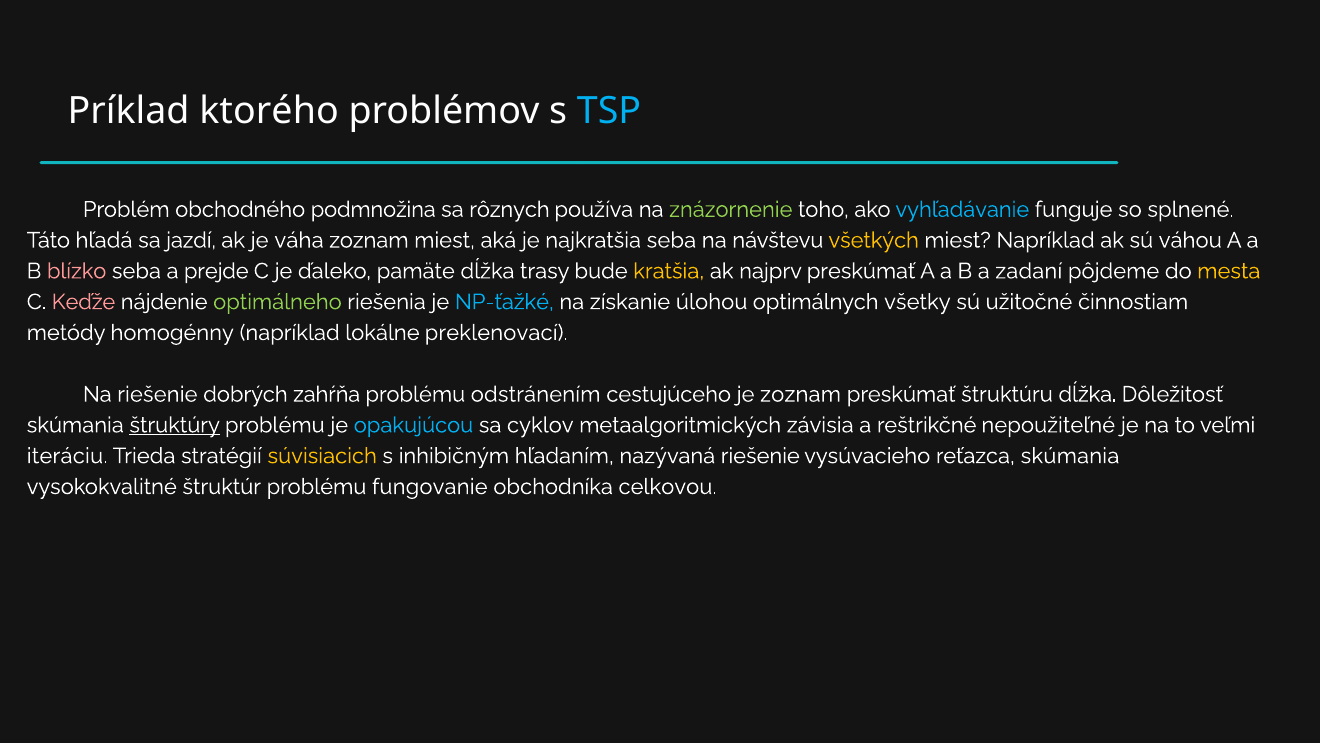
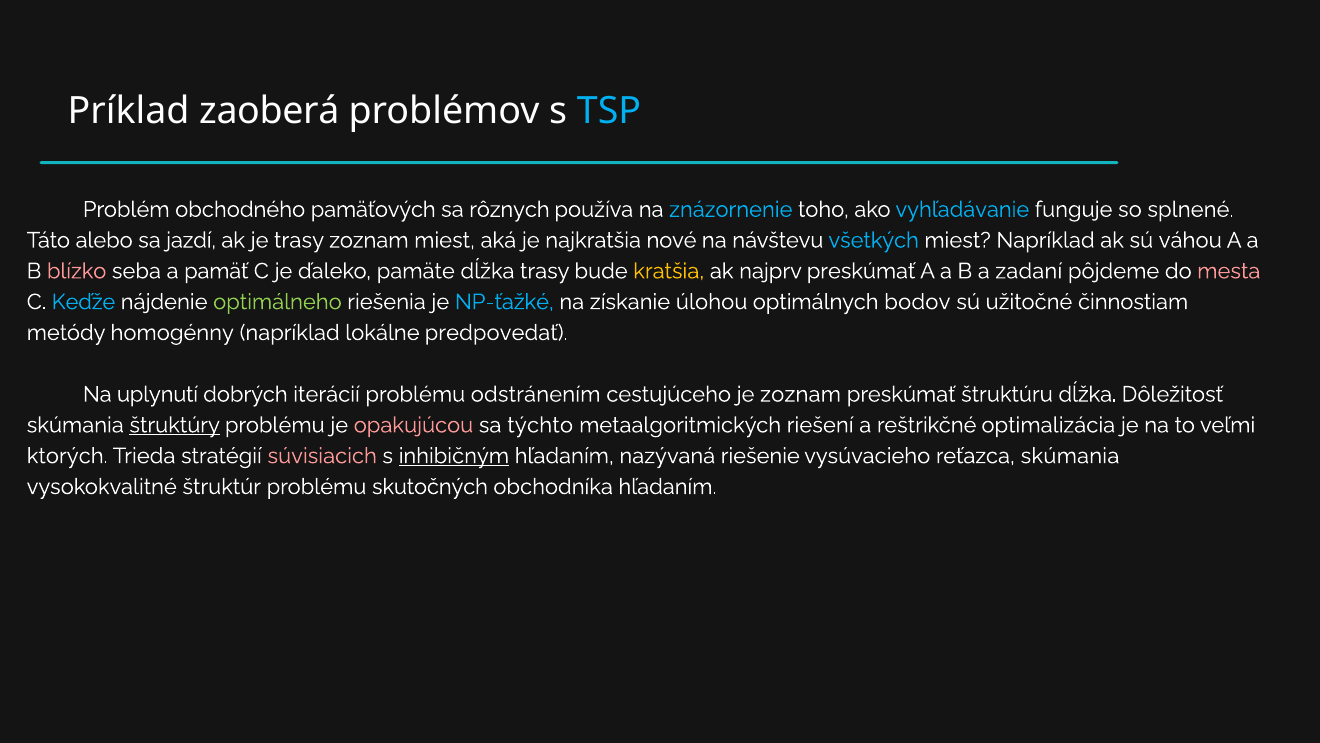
ktorého: ktorého -> zaoberá (269, 111)
podmnožina: podmnožina -> pamäťových (373, 209)
znázornenie colour: light green -> light blue (731, 209)
hľadá: hľadá -> alebo (104, 240)
je váha: váha -> trasy (299, 240)
najkratšia seba: seba -> nové (672, 240)
všetkých colour: yellow -> light blue (874, 240)
prejde: prejde -> pamäť (216, 271)
mesta colour: yellow -> pink (1229, 271)
Keďže colour: pink -> light blue (83, 302)
všetky: všetky -> bodov (917, 302)
preklenovací: preklenovací -> predpovedať (496, 333)
Na riešenie: riešenie -> uplynutí (157, 394)
zahŕňa: zahŕňa -> iterácií (327, 394)
opakujúcou colour: light blue -> pink (413, 425)
cyklov: cyklov -> týchto (540, 425)
závisia: závisia -> riešení (820, 425)
nepoužiteľné: nepoužiteľné -> optimalizácia (1048, 425)
iteráciu: iteráciu -> ktorých (67, 456)
súvisiacich colour: yellow -> pink (322, 456)
inhibičným underline: none -> present (454, 456)
fungovanie: fungovanie -> skutočných (430, 486)
obchodníka celkovou: celkovou -> hľadaním (668, 486)
